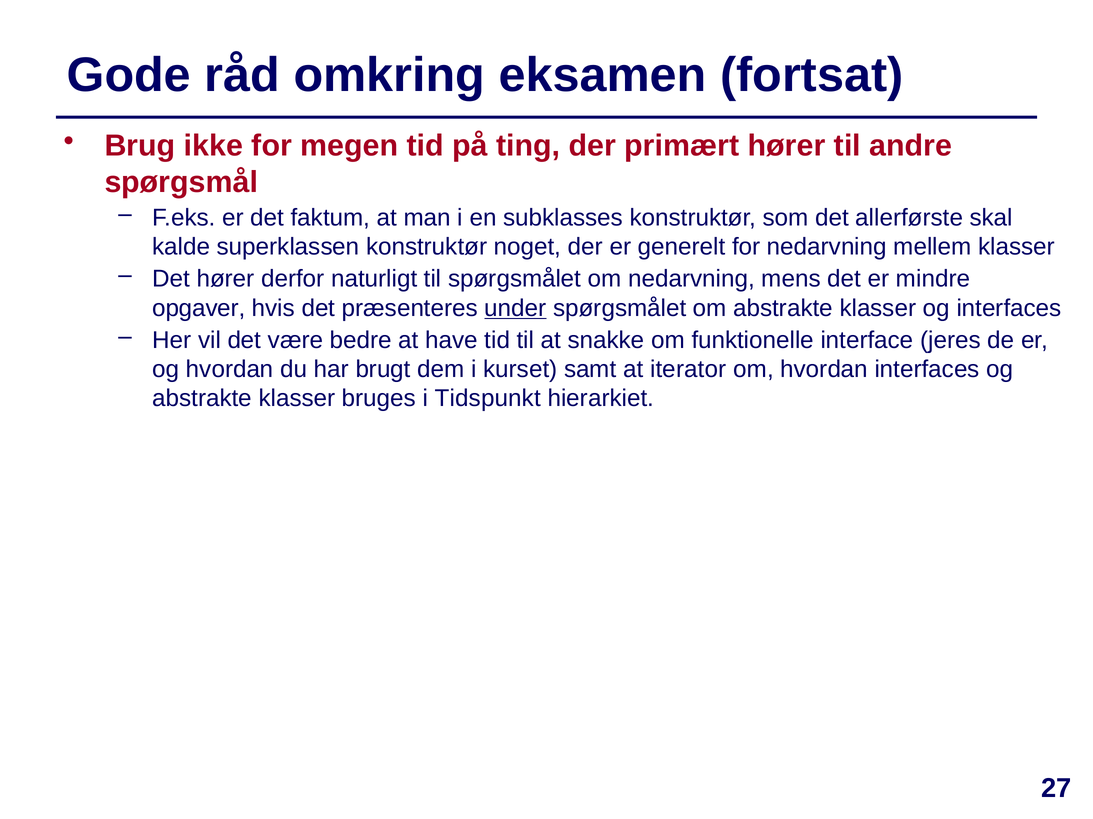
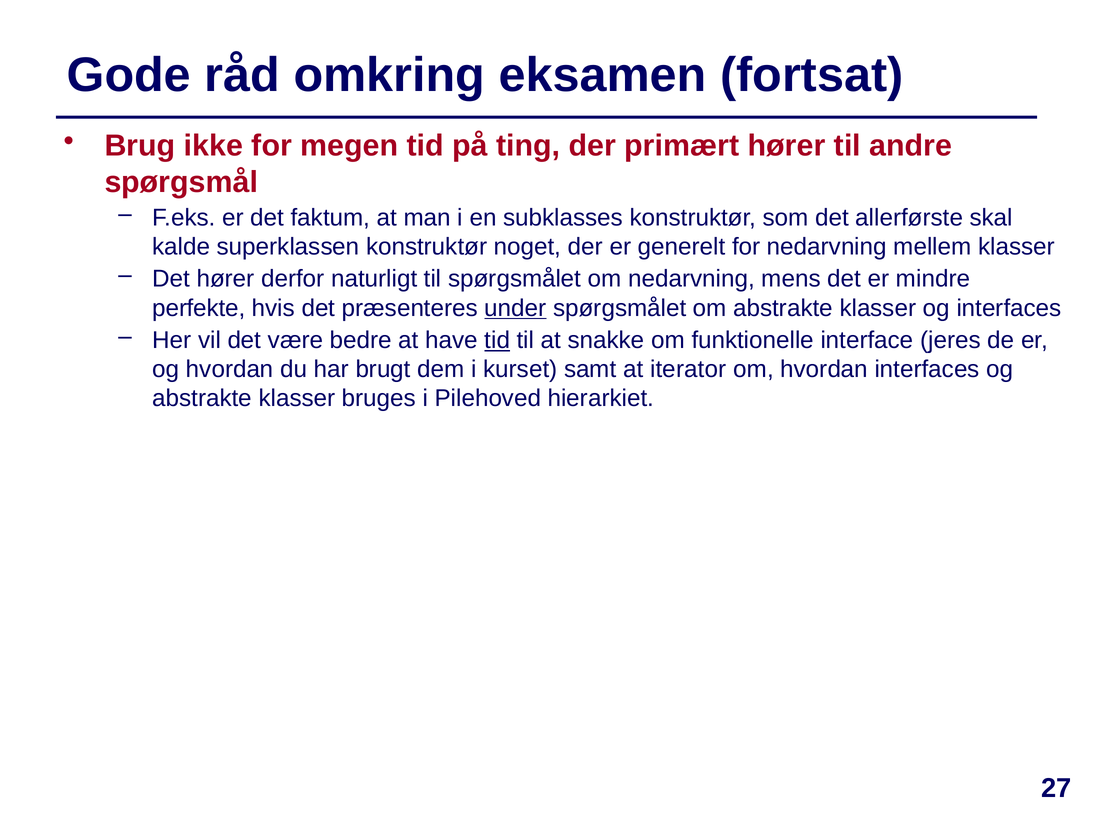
opgaver: opgaver -> perfekte (199, 308)
tid underline: none -> present (497, 341)
Tidspunkt: Tidspunkt -> Pilehoved (488, 399)
